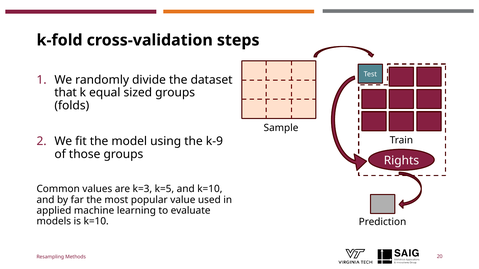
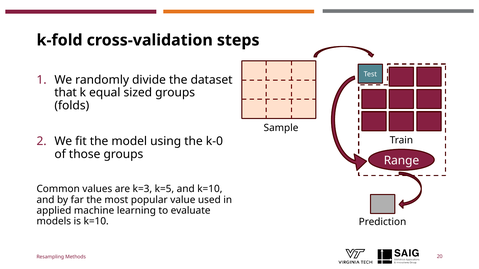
k-9: k-9 -> k-0 (214, 142)
Rights: Rights -> Range (401, 161)
